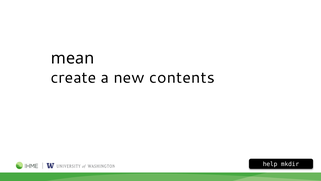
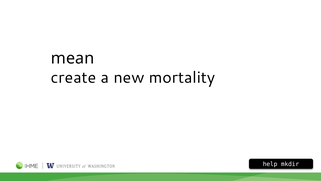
contents: contents -> mortality (182, 77)
